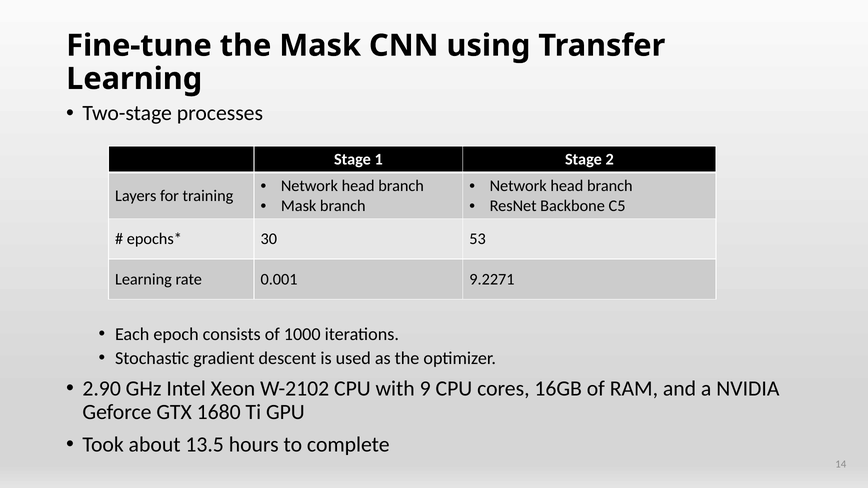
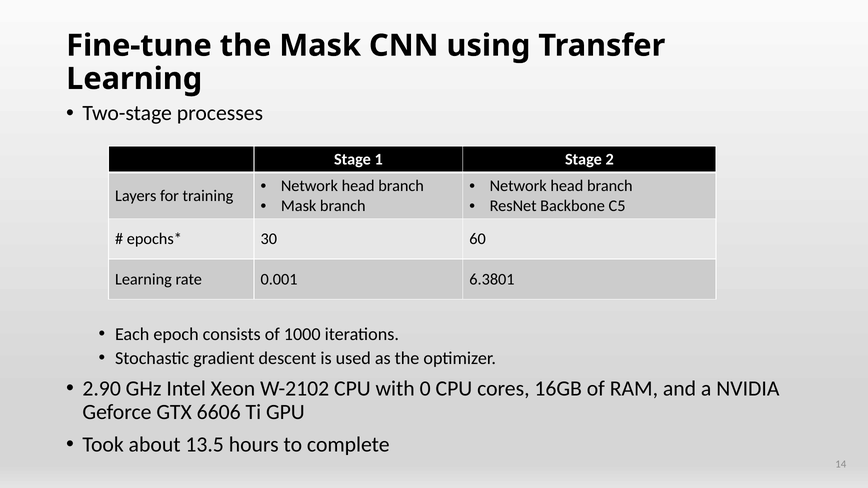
53: 53 -> 60 (478, 239)
9.2271: 9.2271 -> 6.3801 (492, 279)
9: 9 -> 0 (425, 389)
1680: 1680 -> 6606 (219, 412)
